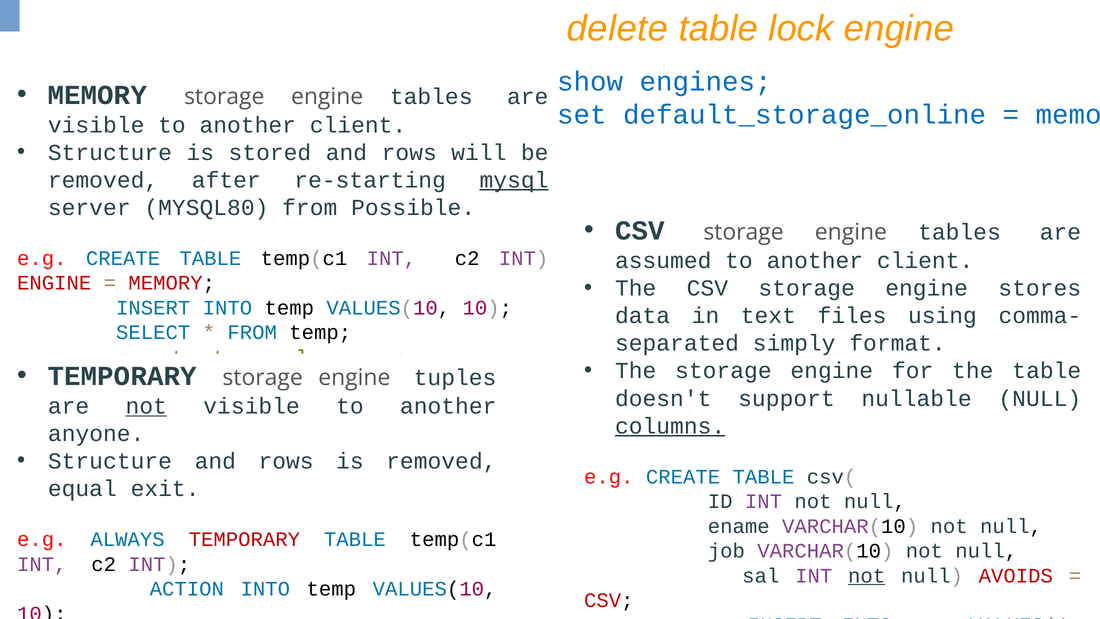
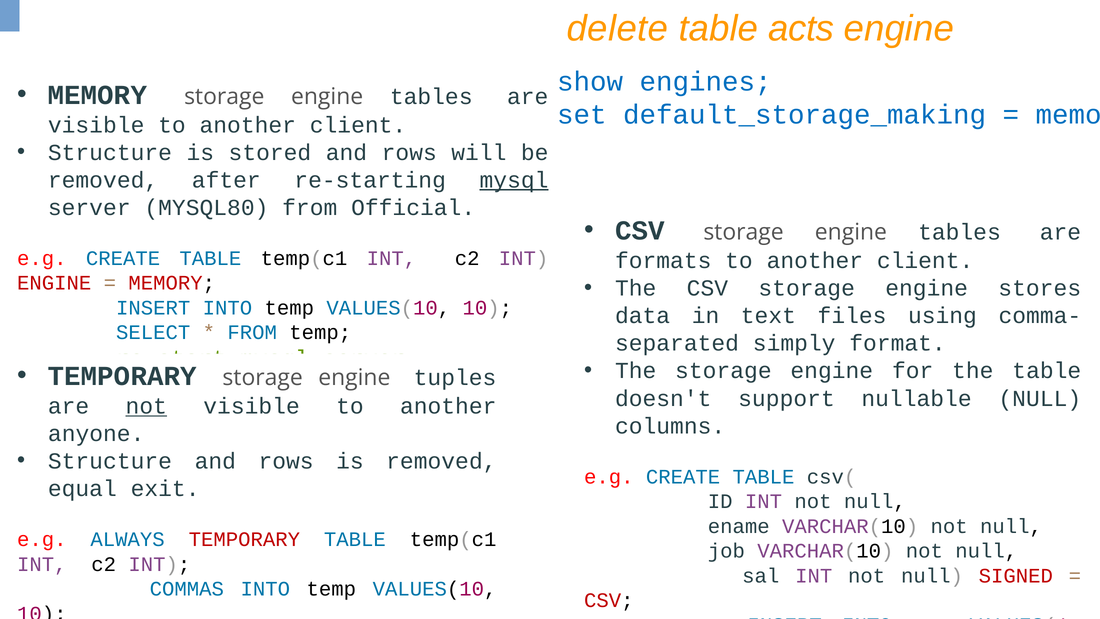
lock: lock -> acts (801, 29)
default_storage_online: default_storage_online -> default_storage_making (805, 114)
Possible: Possible -> Official (413, 207)
assumed: assumed -> formats (663, 261)
columns underline: present -> none (670, 426)
not underline: present -> none (867, 575)
AVOIDS: AVOIDS -> SIGNED (1016, 575)
ACTION: ACTION -> COMMAS (187, 589)
